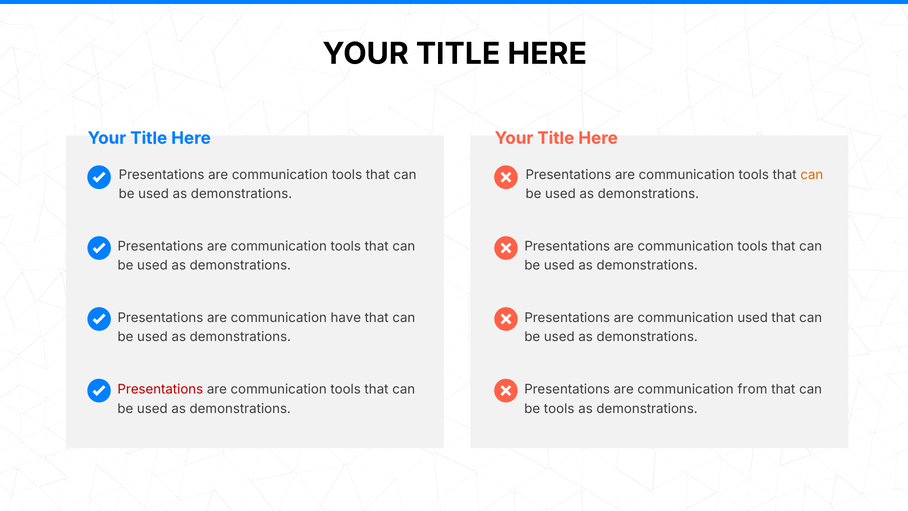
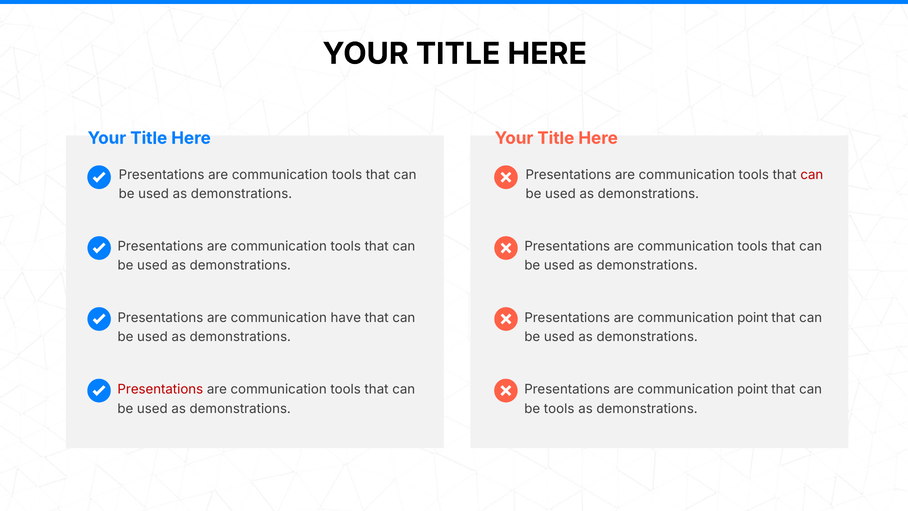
can colour: orange -> red (812, 175)
used: used -> point (753, 318)
from: from -> point (753, 389)
